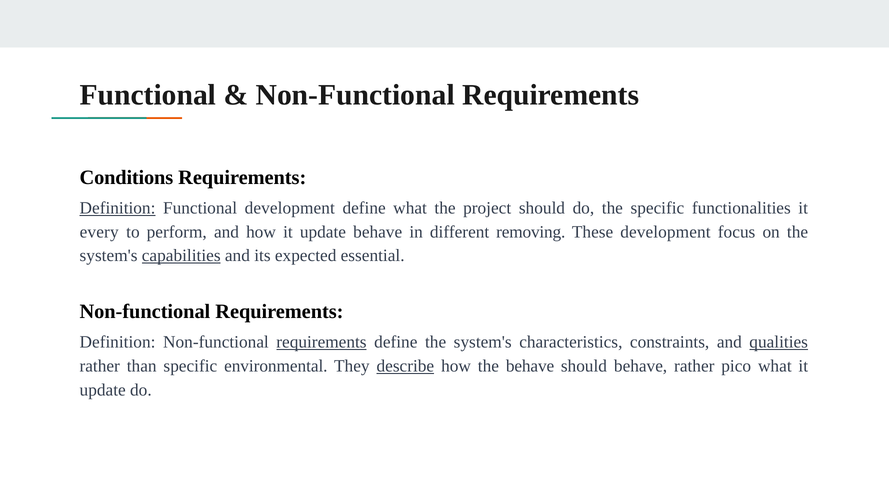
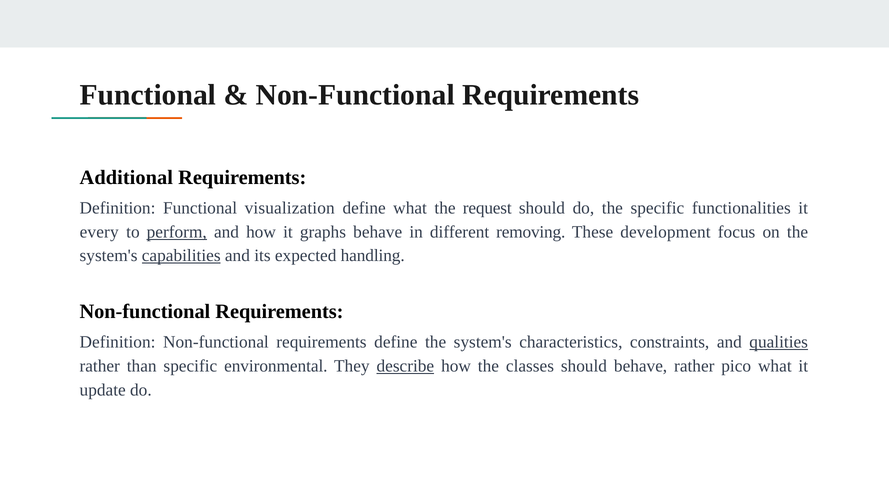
Conditions: Conditions -> Additional (126, 178)
Definition underline: present -> none (118, 208)
Functional development: development -> visualization (290, 208)
project: project -> request (487, 208)
perform underline: none -> present (177, 232)
how it update: update -> graphs (323, 232)
essential: essential -> handling (373, 256)
requirements underline: present -> none (321, 342)
the behave: behave -> classes (530, 366)
